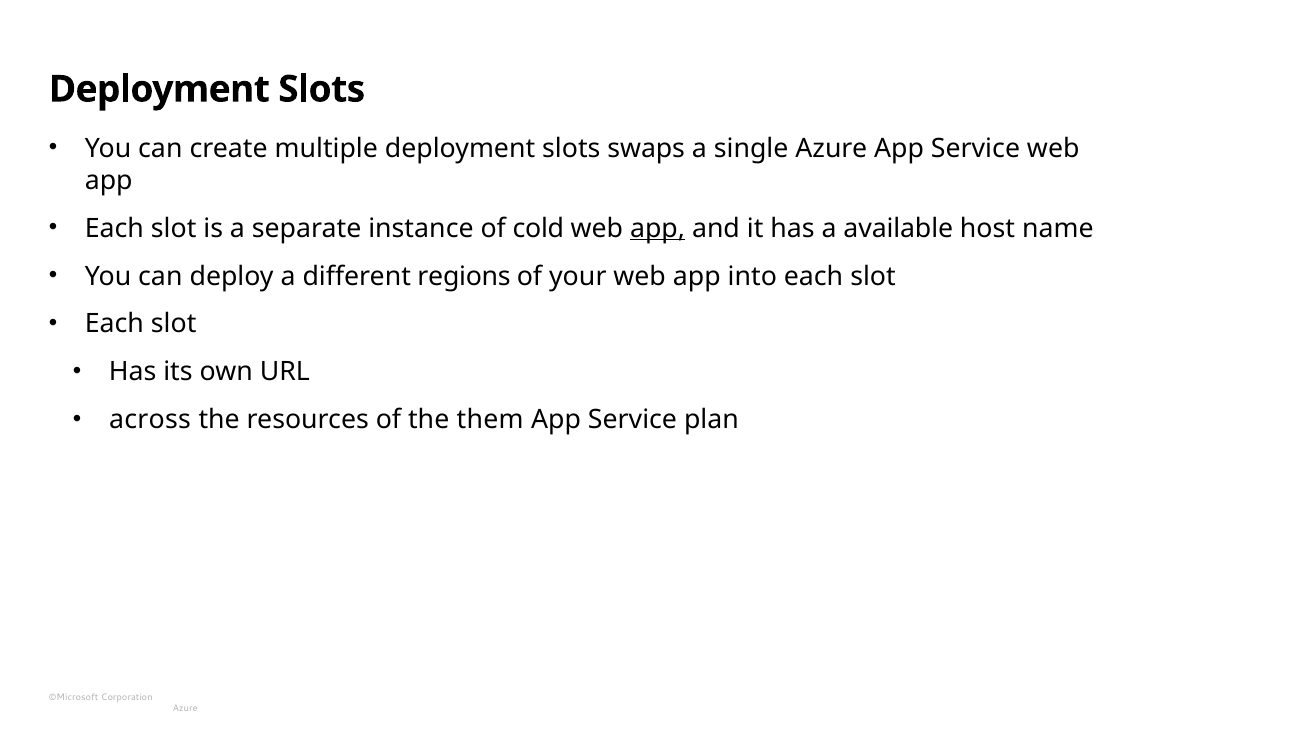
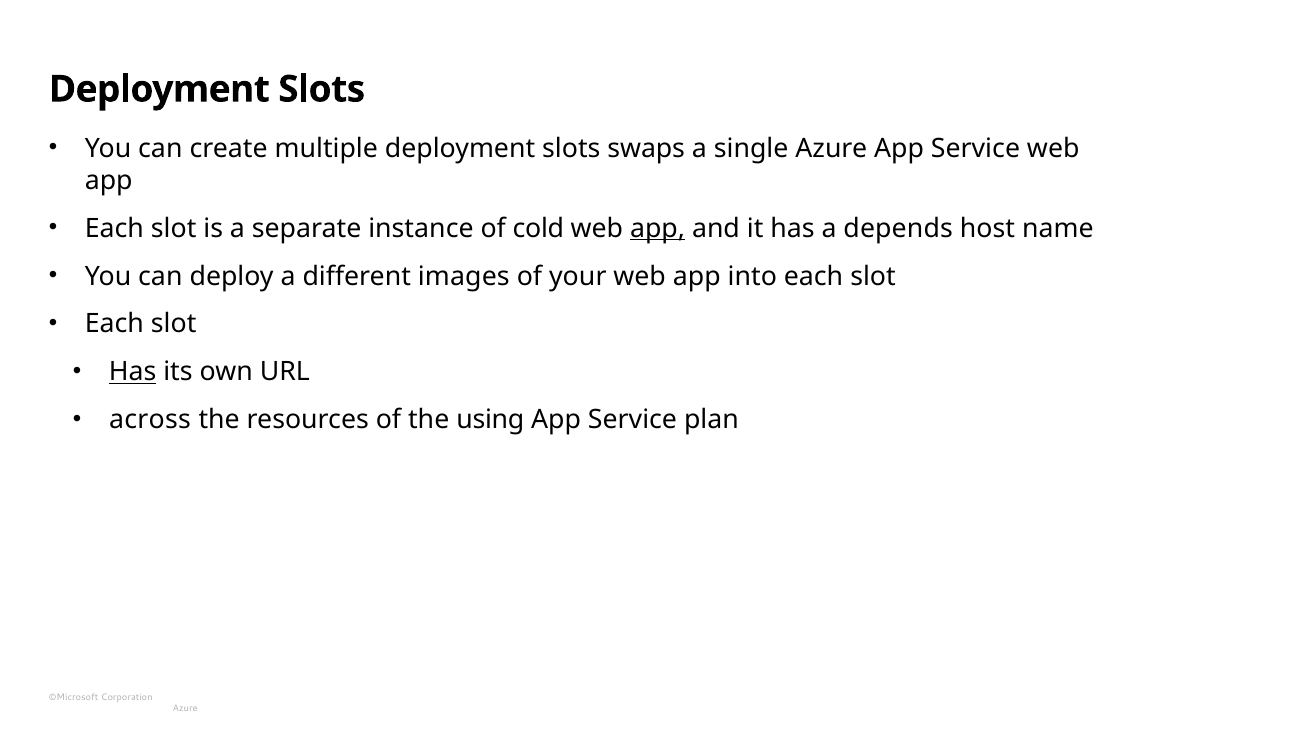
available: available -> depends (898, 228)
regions: regions -> images (464, 276)
Has underline: none -> present (133, 372)
them: them -> using (490, 420)
